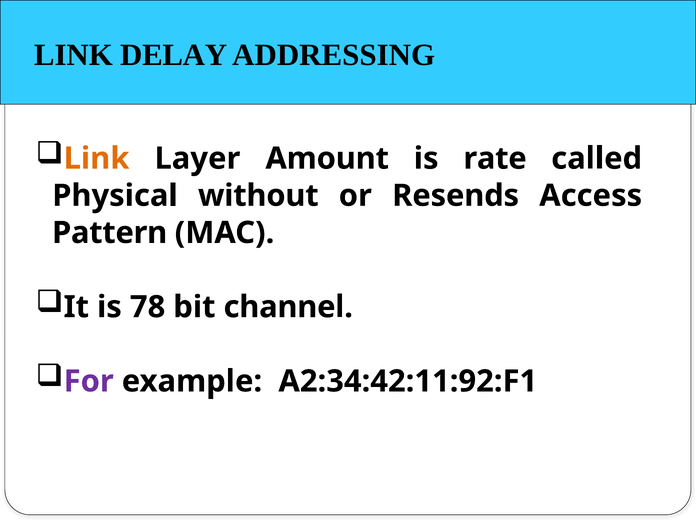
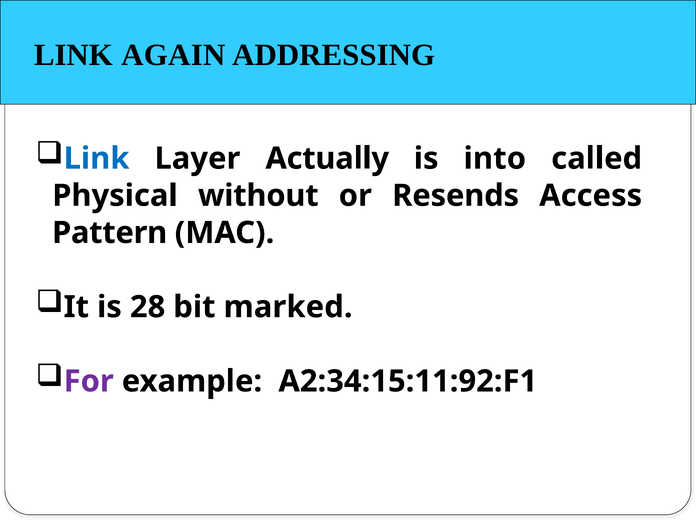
DELAY: DELAY -> AGAIN (173, 55)
Link colour: orange -> blue (97, 159)
Amount: Amount -> Actually (327, 159)
rate: rate -> into (495, 159)
78: 78 -> 28 (148, 307)
channel: channel -> marked (288, 307)
A2:34:42:11:92:F1: A2:34:42:11:92:F1 -> A2:34:15:11:92:F1 (408, 381)
